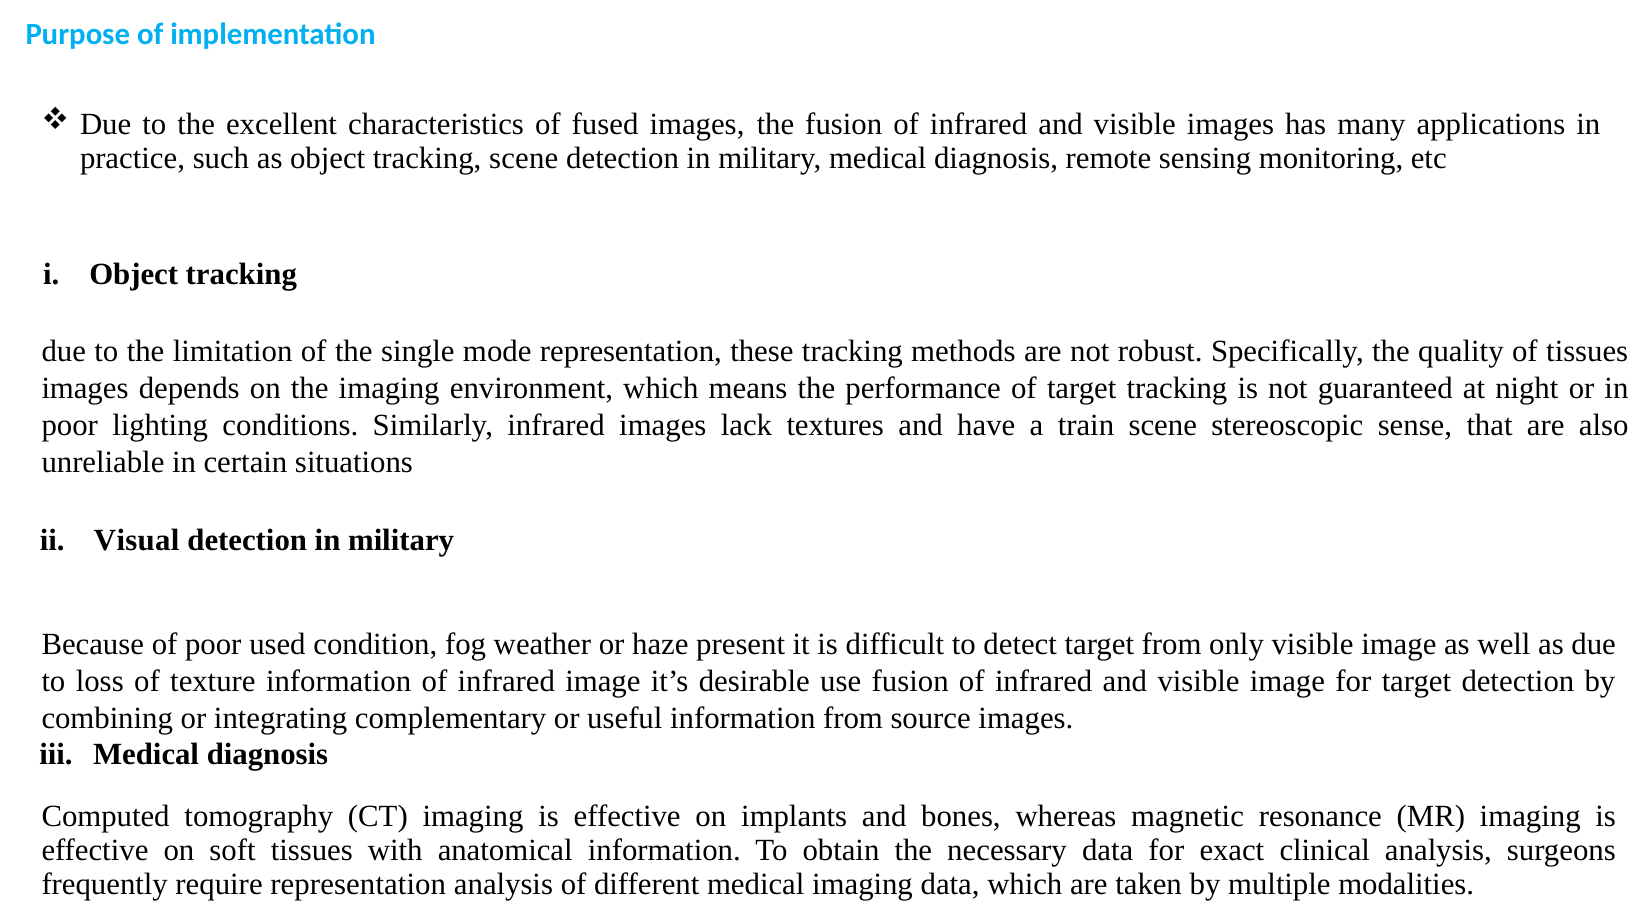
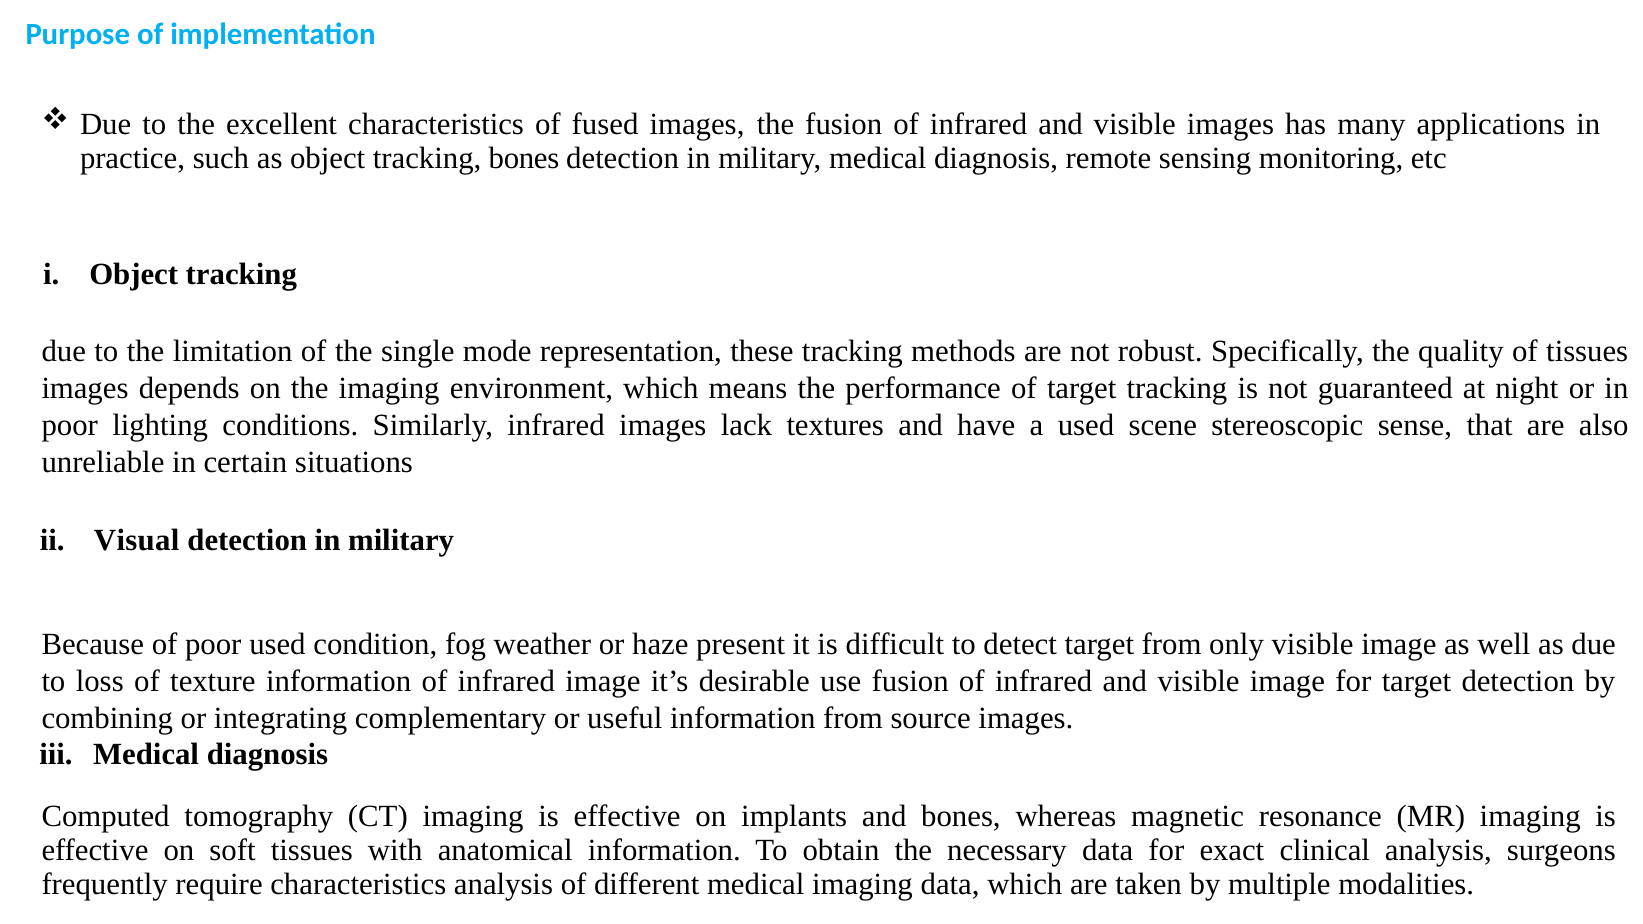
tracking scene: scene -> bones (524, 159)
a train: train -> used (1086, 426)
require representation: representation -> characteristics (358, 885)
